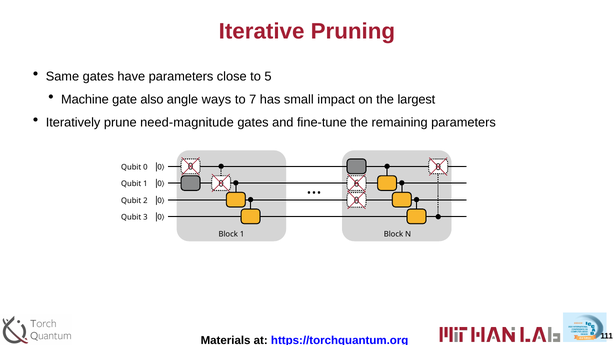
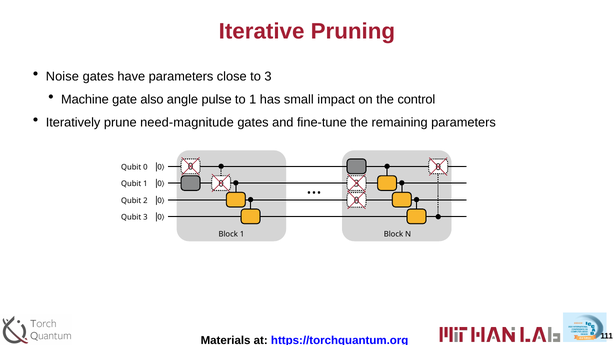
Same: Same -> Noise (62, 77)
to 5: 5 -> 3 (268, 77)
ways: ways -> pulse (217, 100)
to 7: 7 -> 1 (253, 100)
largest: largest -> control (416, 100)
0 6: 6 -> 3 (357, 184)
